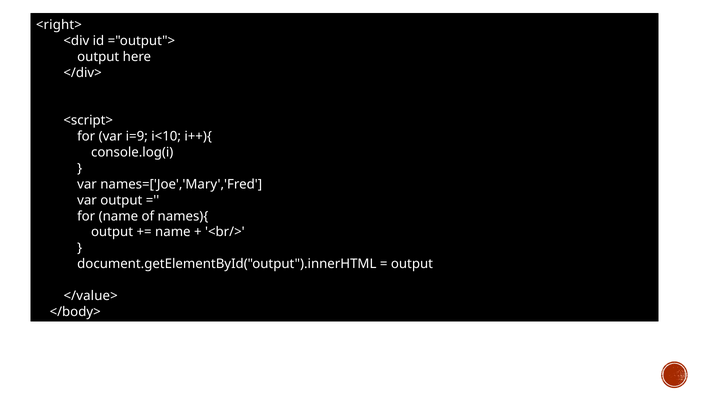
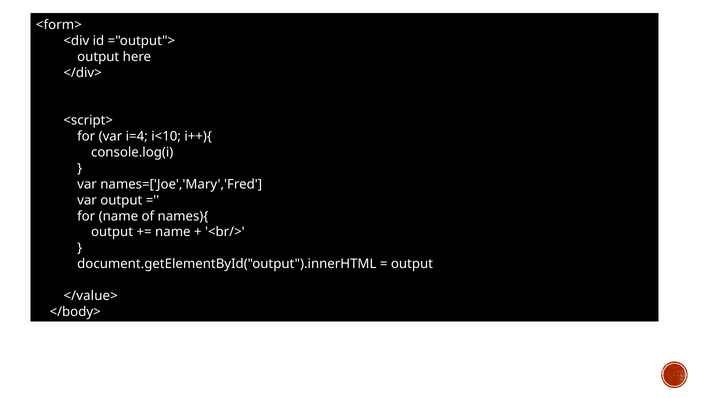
<right>: <right> -> <form> (59, 25)
i=9: i=9 -> i=4 (137, 136)
